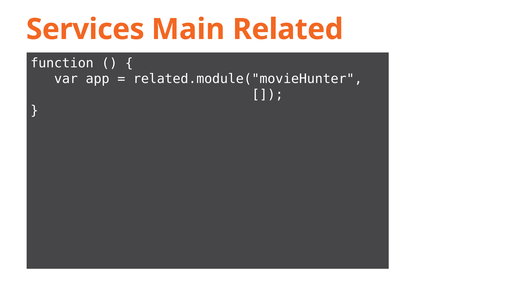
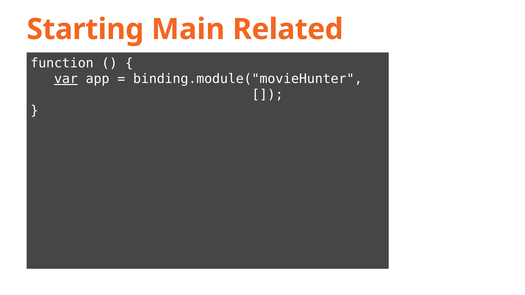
Services: Services -> Starting (85, 29)
var underline: none -> present (66, 79)
related.module("movieHunter: related.module("movieHunter -> binding.module("movieHunter (248, 79)
